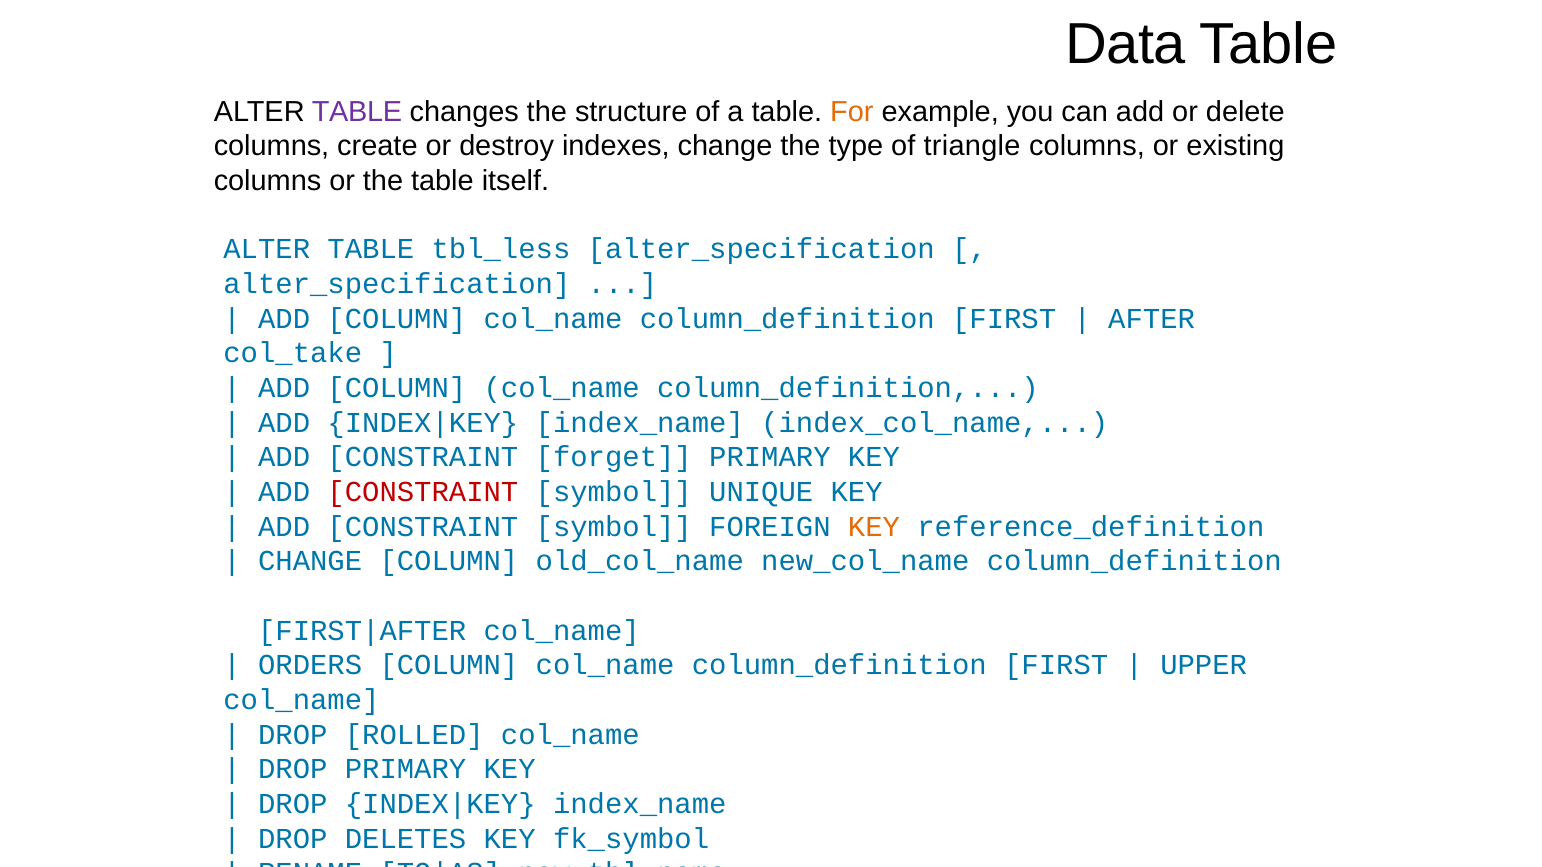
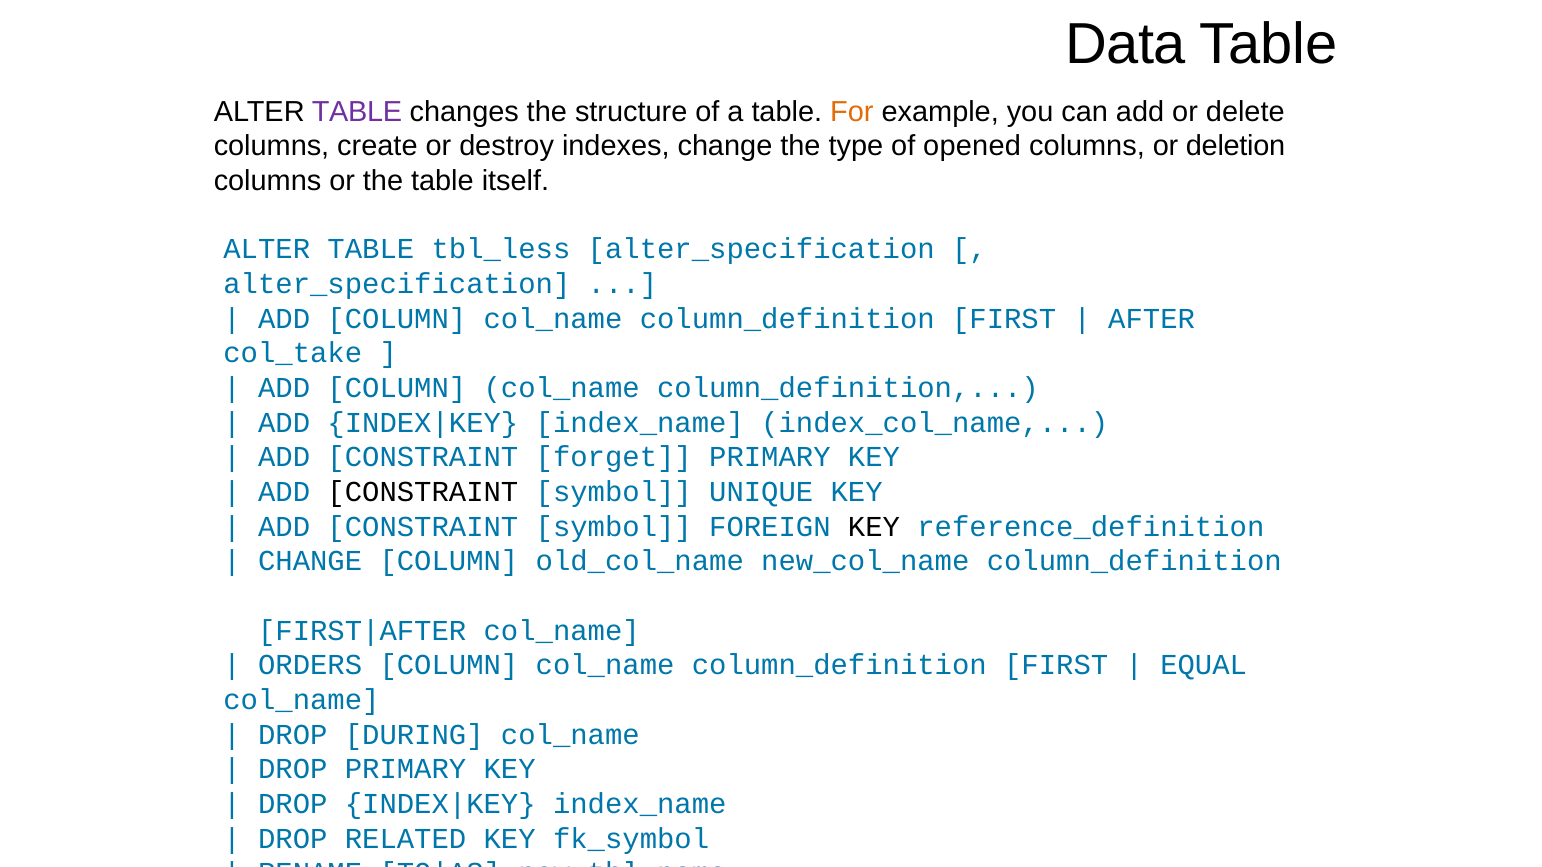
triangle: triangle -> opened (972, 146)
existing: existing -> deletion (1236, 146)
CONSTRAINT colour: red -> black (423, 492)
KEY colour: orange -> black (874, 527)
UPPER: UPPER -> EQUAL (1204, 666)
ROLLED: ROLLED -> DURING (414, 735)
DELETES: DELETES -> RELATED (406, 839)
